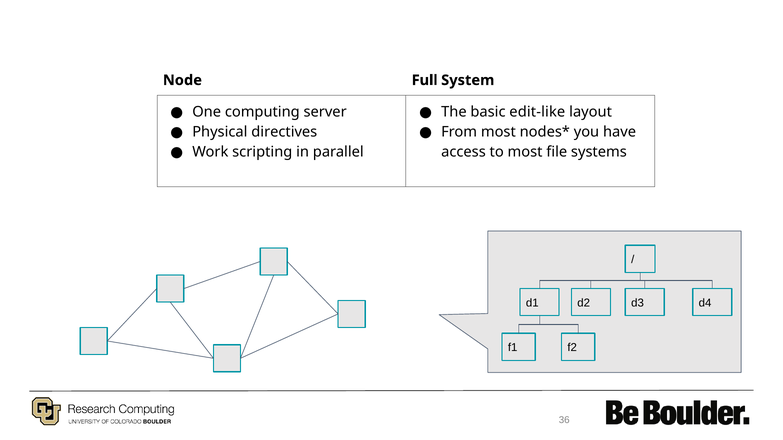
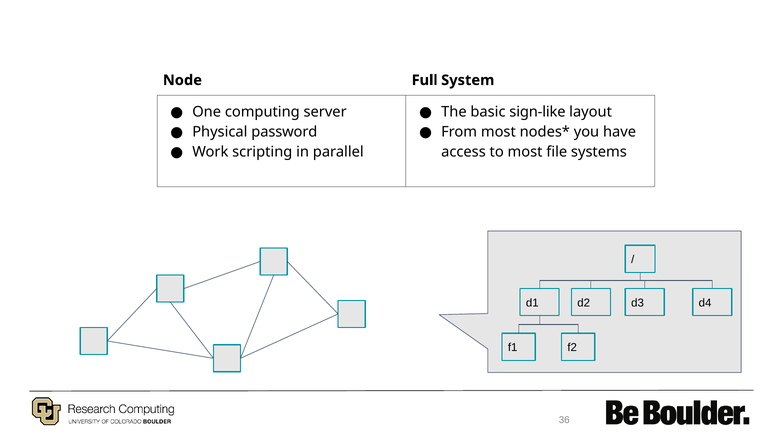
edit-like: edit-like -> sign-like (537, 112)
directives: directives -> password (284, 132)
